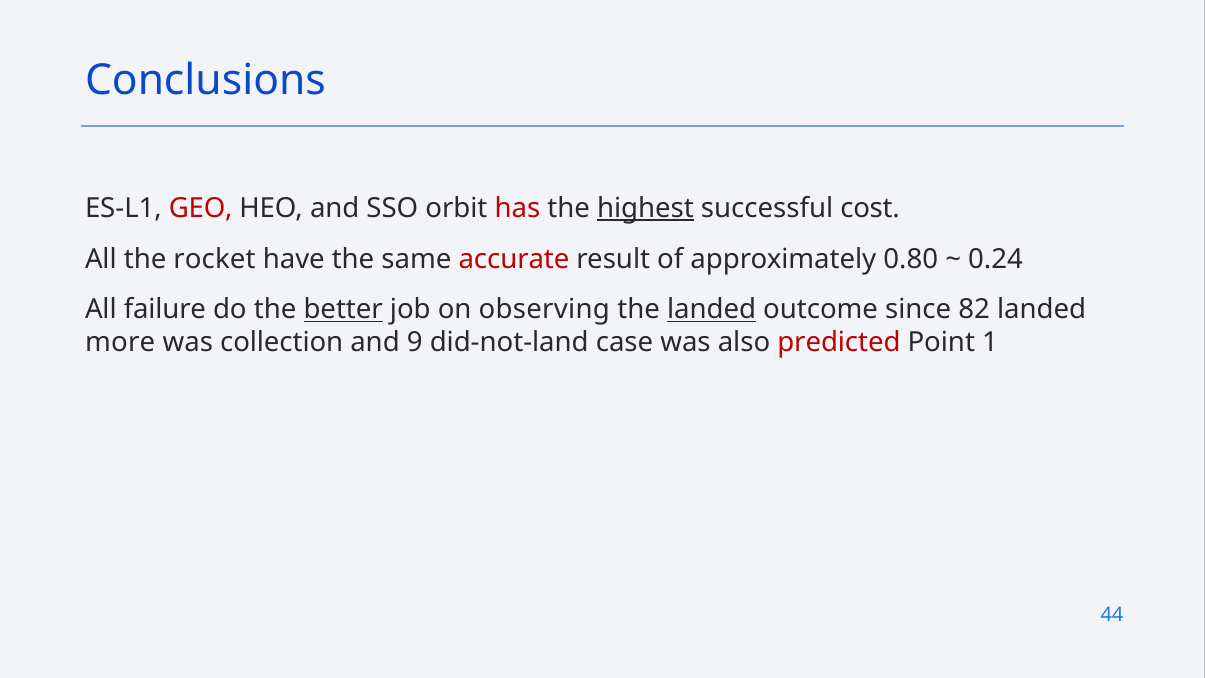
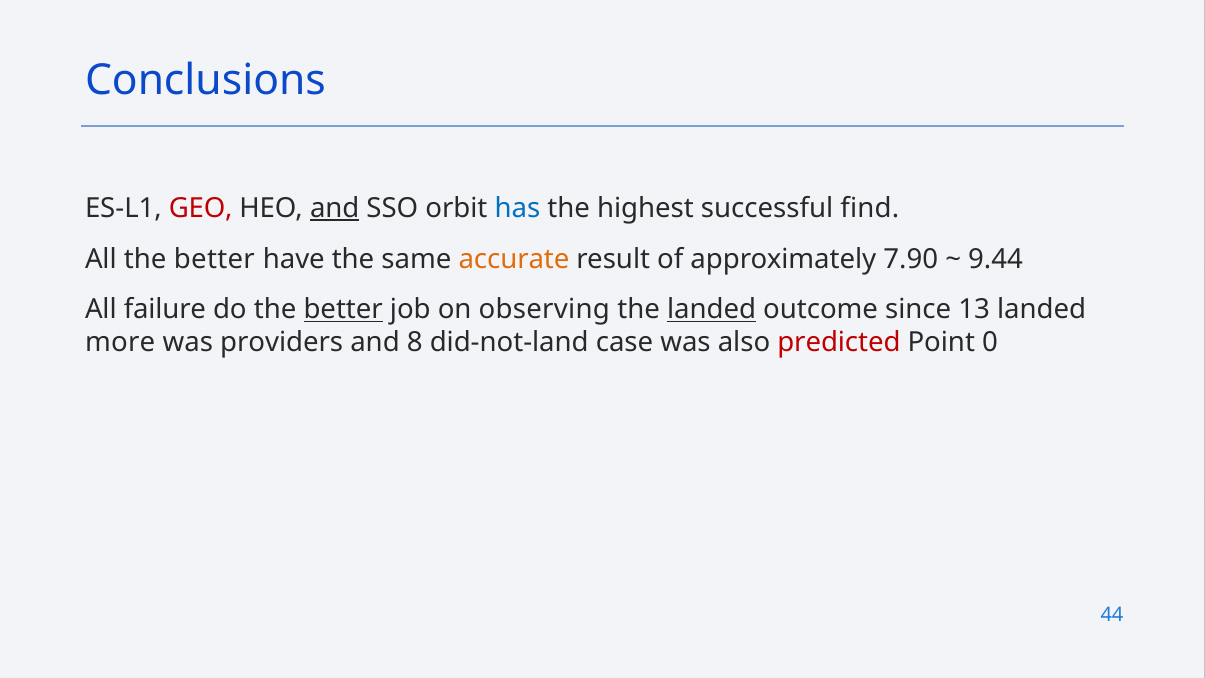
and underline: none -> present (335, 208)
has colour: red -> blue (517, 208)
highest underline: present -> none (645, 208)
cost: cost -> find (870, 208)
All the rocket: rocket -> better (214, 259)
accurate colour: red -> orange (514, 259)
0.80: 0.80 -> 7.90 (911, 259)
0.24: 0.24 -> 9.44 (996, 259)
82: 82 -> 13 (974, 310)
collection: collection -> providers (282, 343)
9: 9 -> 8 (415, 343)
1: 1 -> 0 (990, 343)
